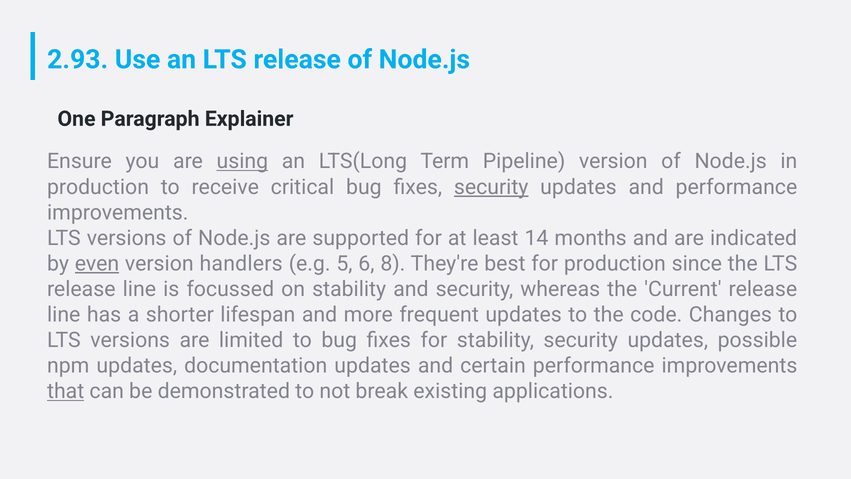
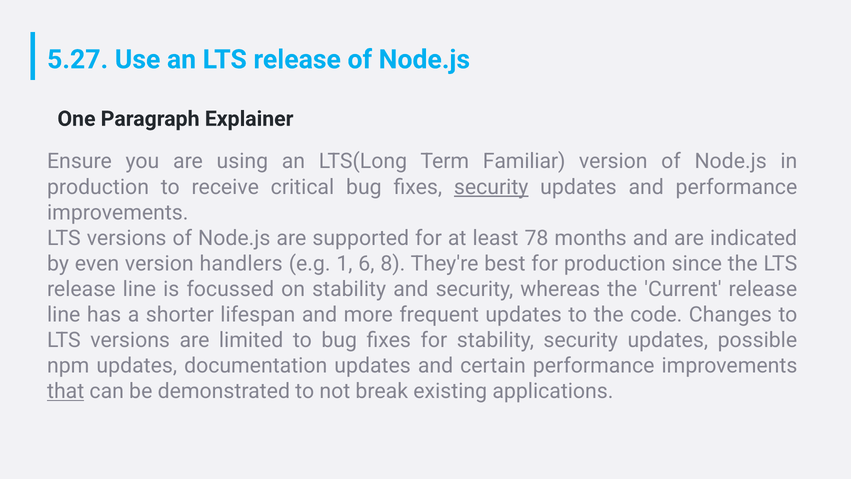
2.93: 2.93 -> 5.27 (78, 59)
using underline: present -> none (242, 161)
Pipeline: Pipeline -> Familiar (524, 161)
14: 14 -> 78 (536, 238)
even underline: present -> none (97, 263)
5: 5 -> 1 (344, 263)
